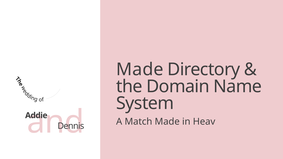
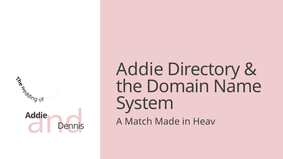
Made: Made -> Addie (140, 70)
